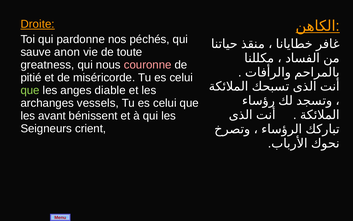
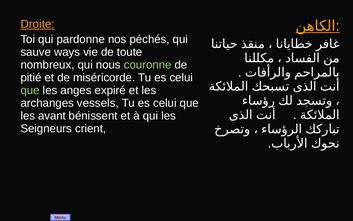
anon: anon -> ways (67, 52)
greatness: greatness -> nombreux (47, 65)
couronne colour: pink -> light green (148, 65)
diable: diable -> expiré (110, 90)
